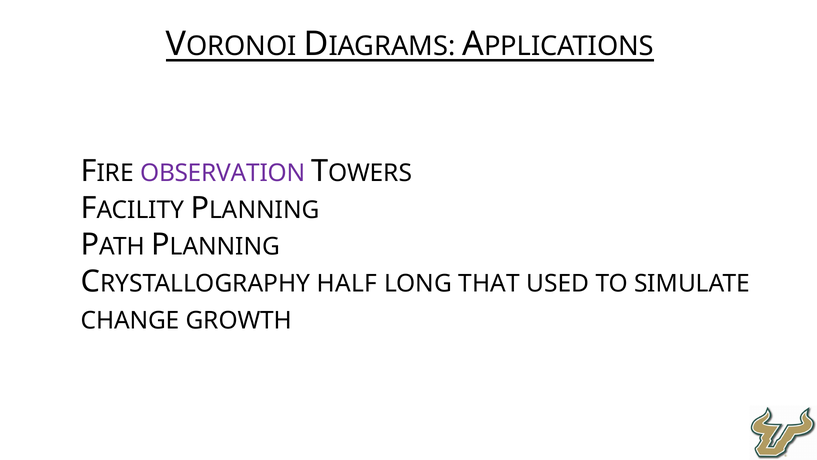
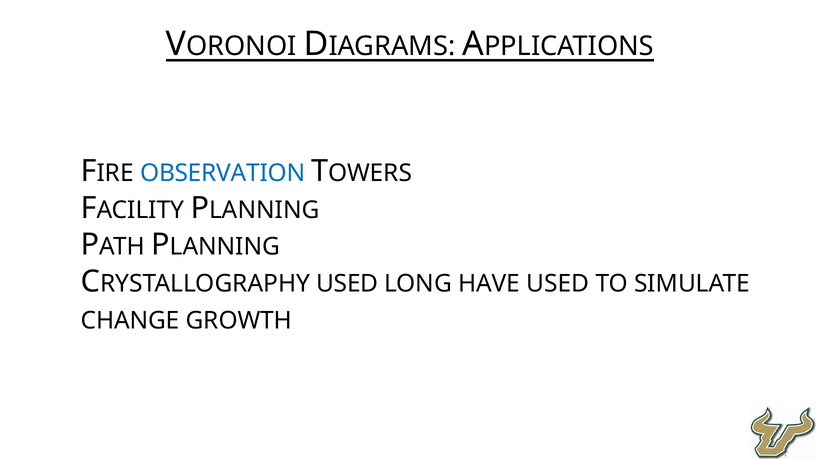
OBSERVATION colour: purple -> blue (223, 173)
HALF: HALF -> USED (347, 283)
THAT: THAT -> HAVE (489, 283)
